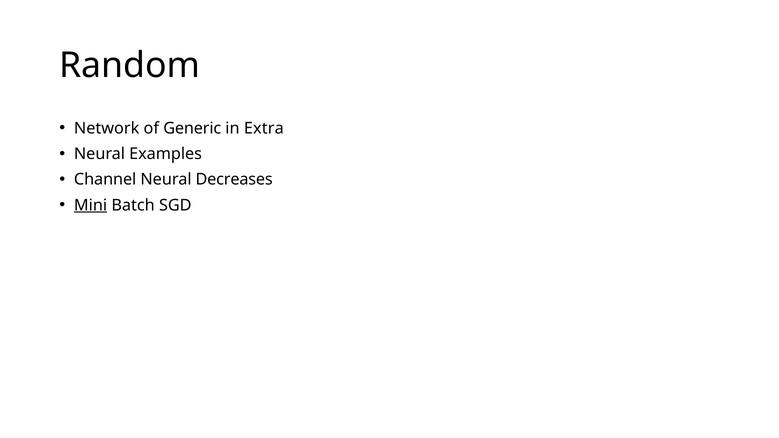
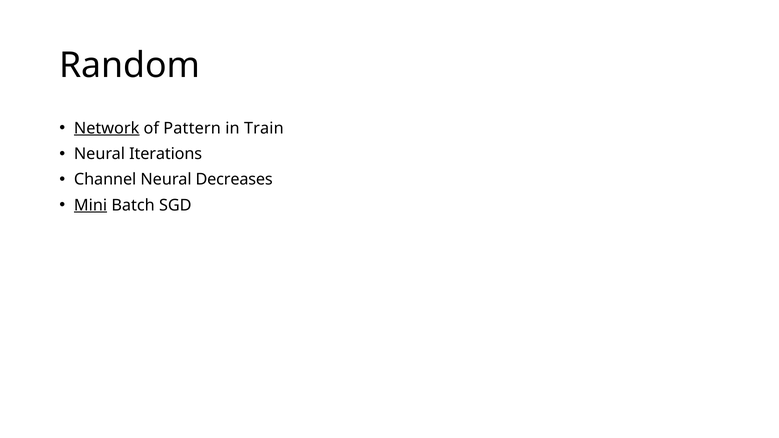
Network underline: none -> present (107, 128)
Generic: Generic -> Pattern (192, 128)
Extra: Extra -> Train (264, 128)
Examples: Examples -> Iterations (166, 154)
